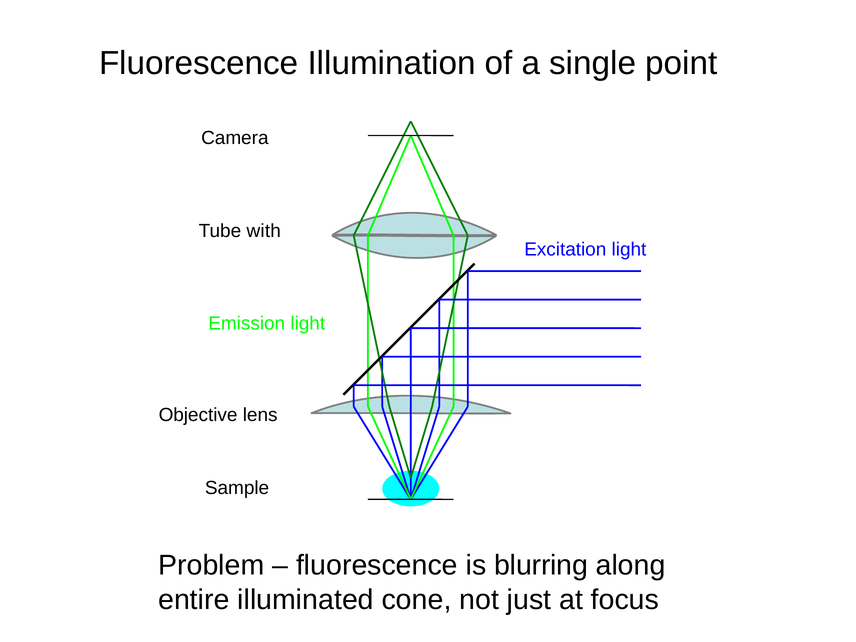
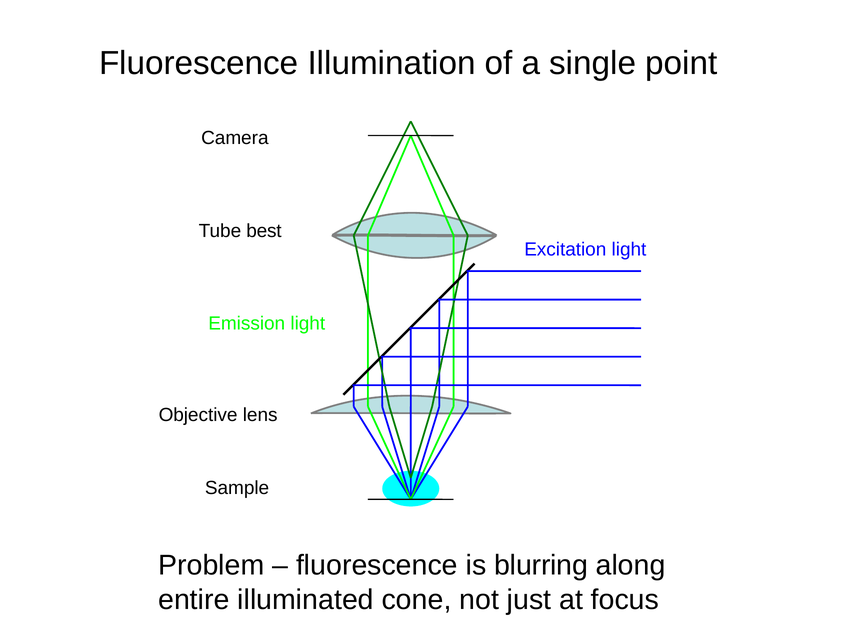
with: with -> best (264, 231)
